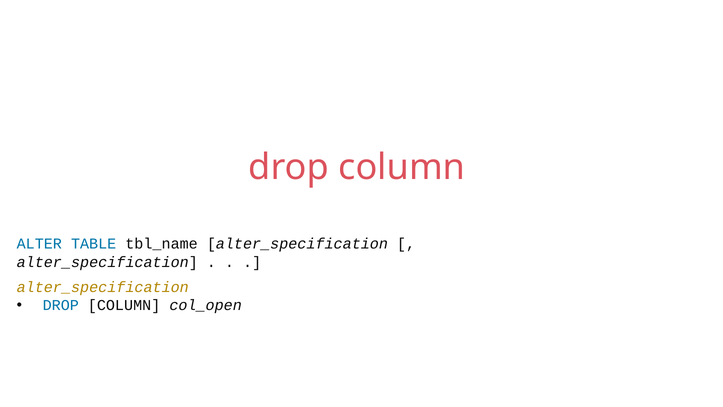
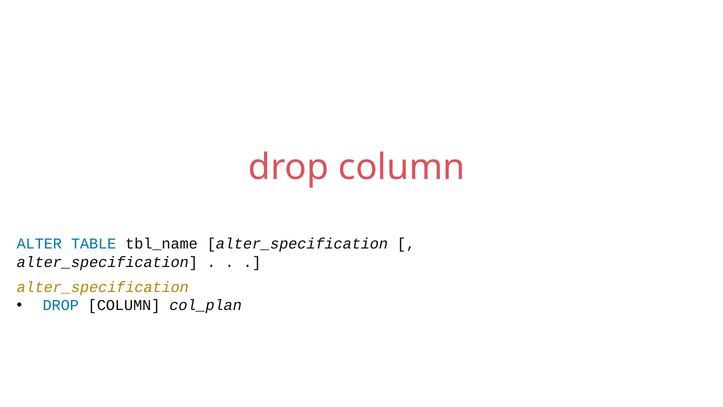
col_open: col_open -> col_plan (206, 305)
